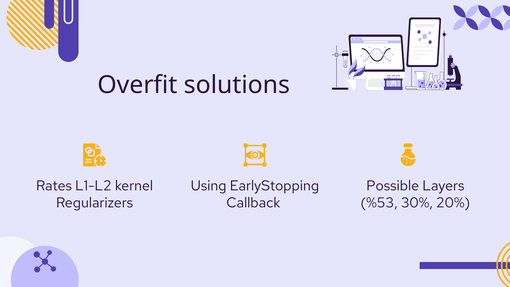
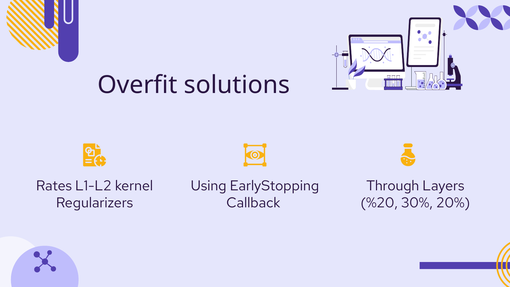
Possible: Possible -> Through (393, 186)
%53: %53 -> %20 (379, 203)
